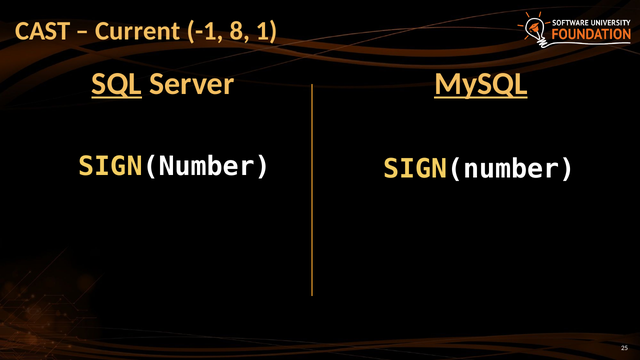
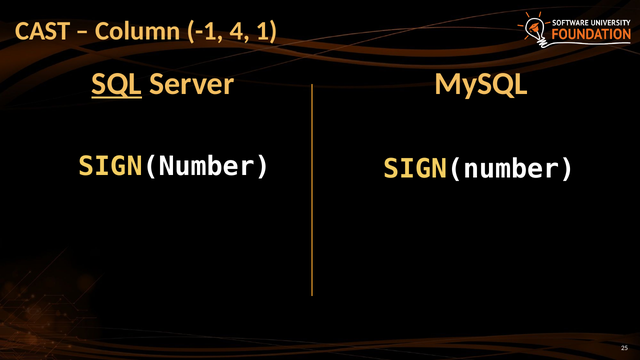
Current: Current -> Column (138, 31)
8: 8 -> 4 (240, 31)
MySQL underline: present -> none (481, 84)
